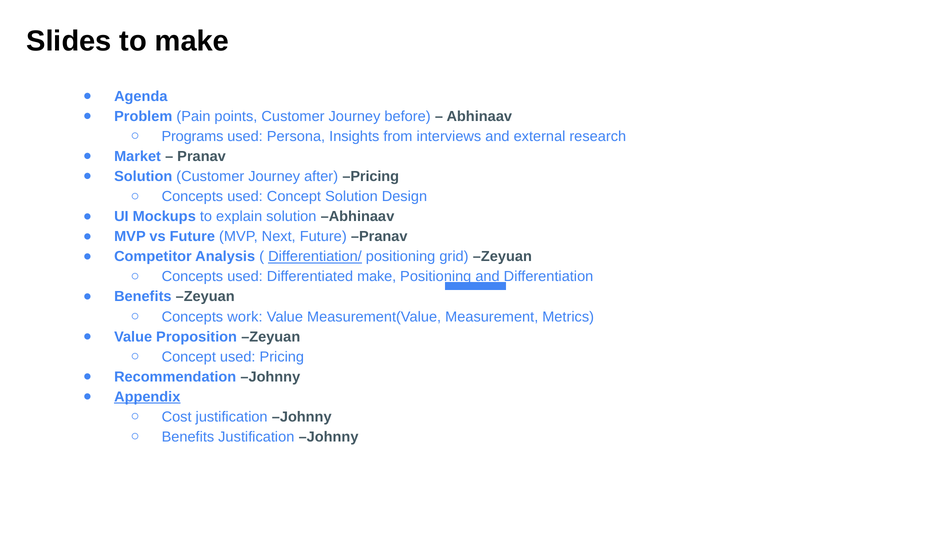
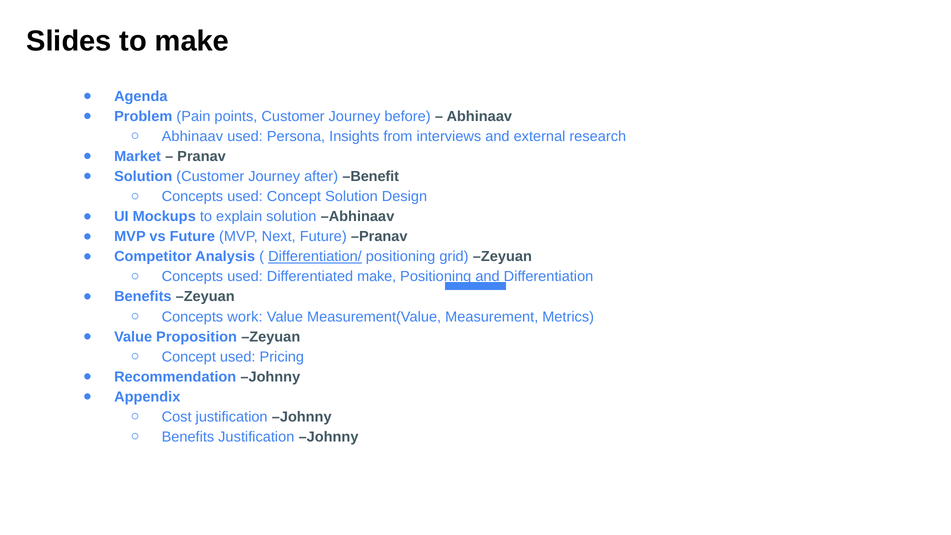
Programs: Programs -> Abhinaav (192, 136)
after Pricing: Pricing -> Benefit (371, 176)
Appendix underline: present -> none (147, 397)
